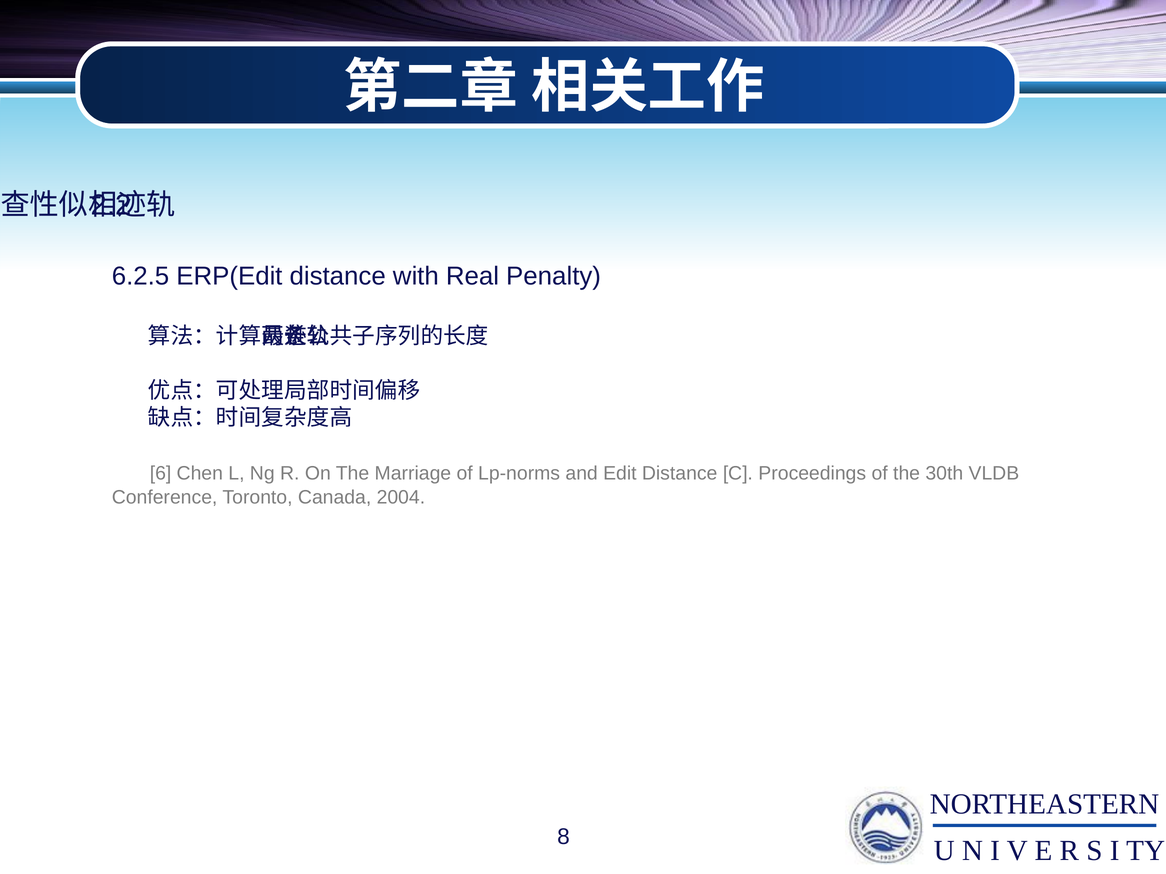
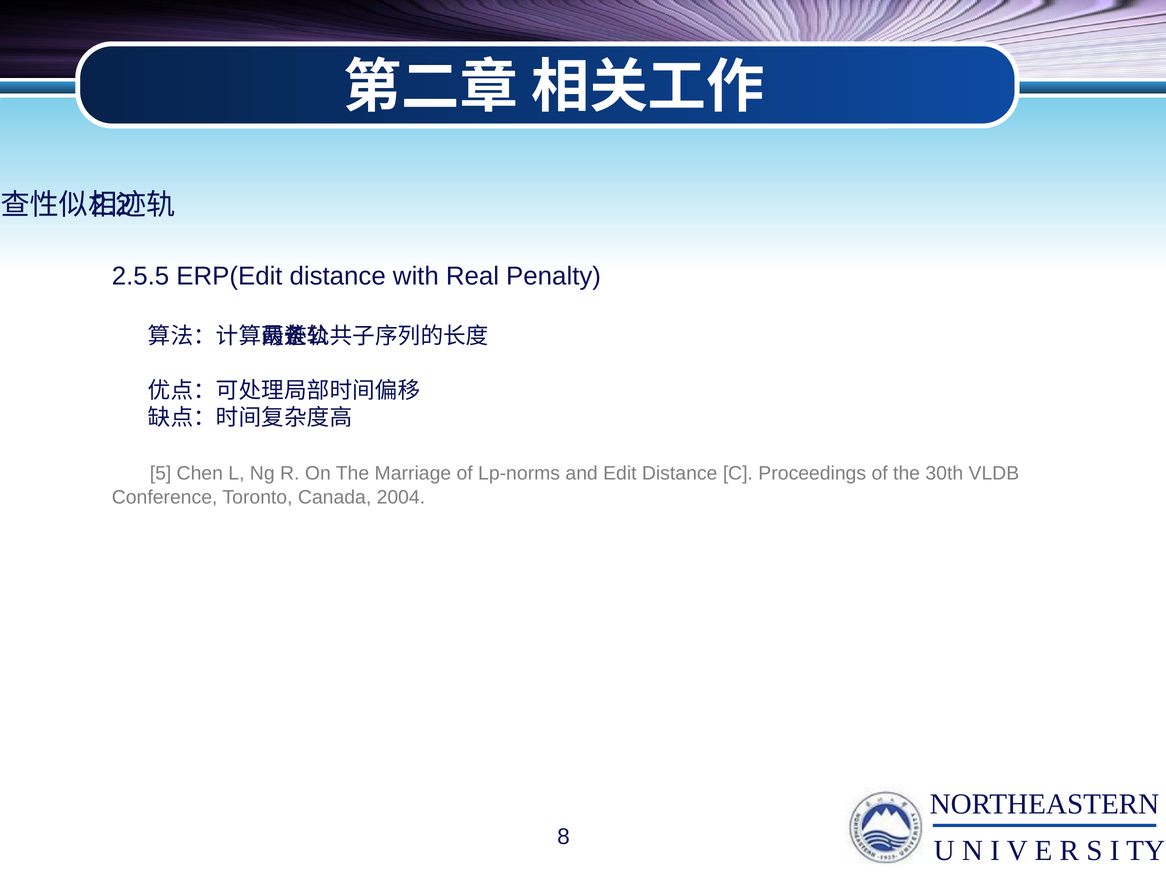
6.2.5: 6.2.5 -> 2.5.5 (141, 276)
6: 6 -> 5 (161, 474)
